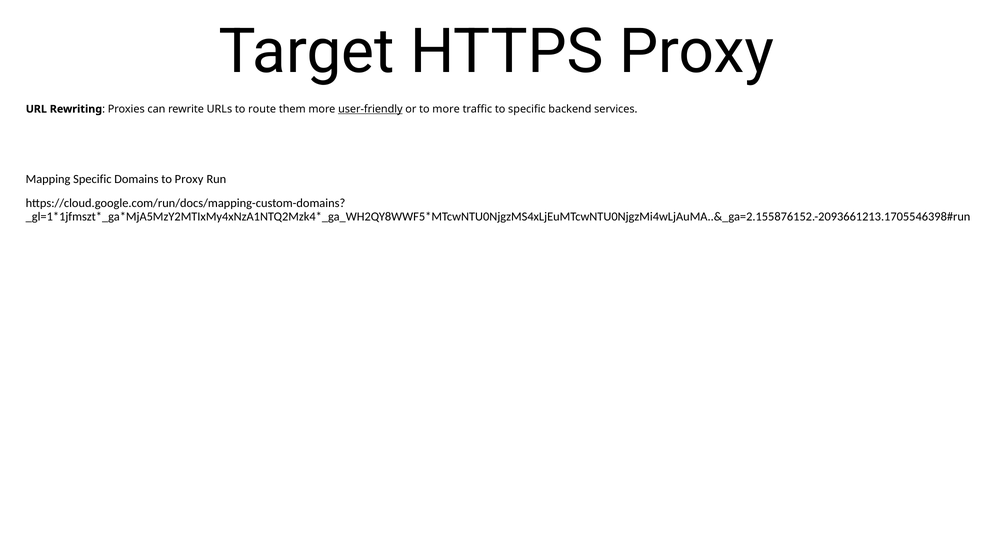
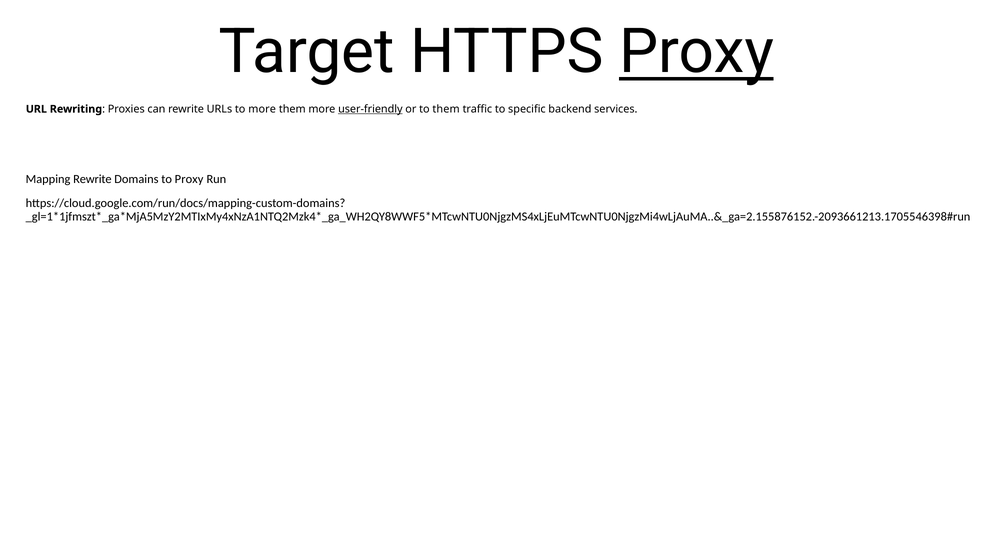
Proxy underline: none -> present (697, 52)
to route: route -> more (262, 109)
to more: more -> them (446, 109)
Mapping Specific: Specific -> Rewrite (92, 180)
